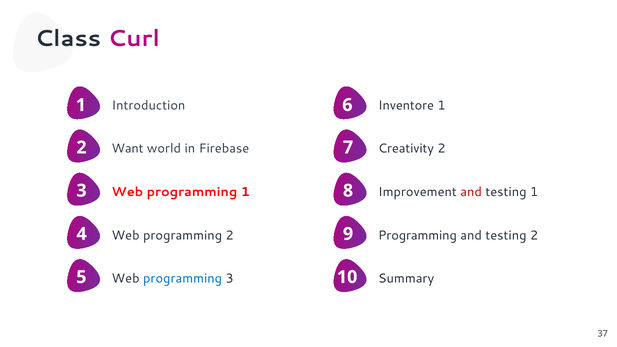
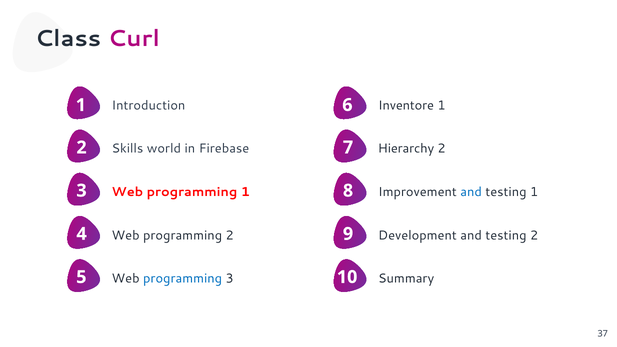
Want: Want -> Skills (127, 149)
Creativity: Creativity -> Hierarchy (406, 149)
and colour: red -> blue (471, 192)
Programming: Programming -> Development (417, 235)
